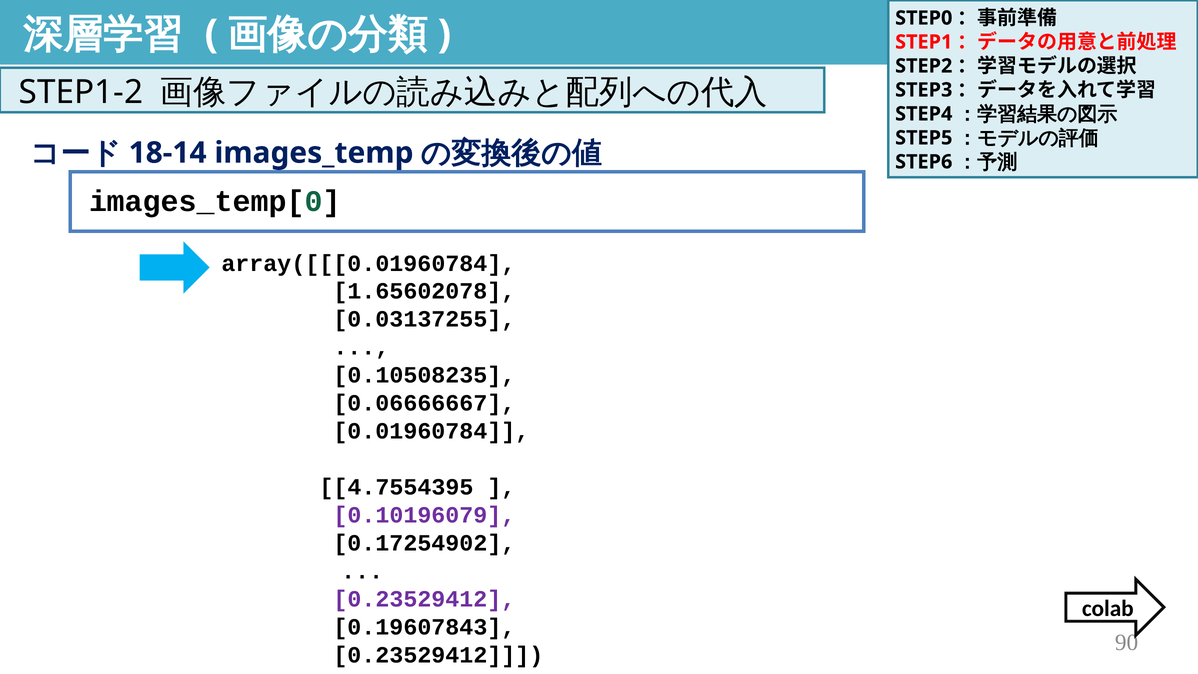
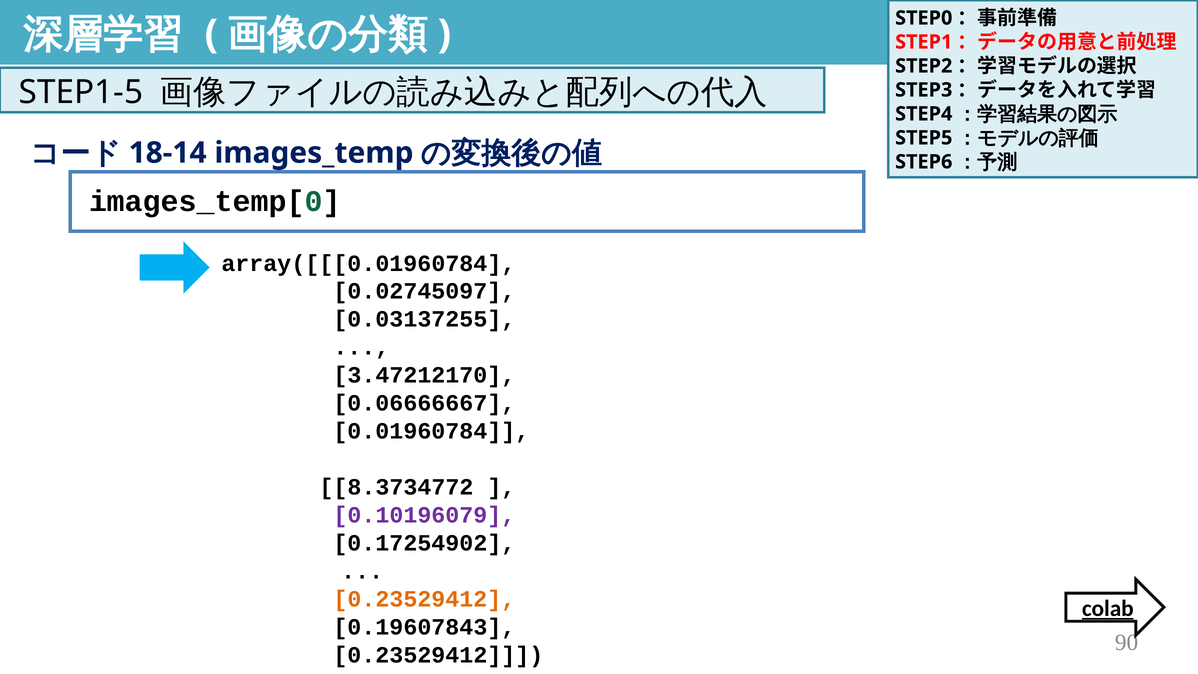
STEP1-2: STEP1-2 -> STEP1-5 (81, 92)
1.65602078: 1.65602078 -> 0.02745097 (424, 291)
0.10508235: 0.10508235 -> 3.47212170 (424, 375)
4.7554395: 4.7554395 -> 8.3734772 (396, 487)
0.23529412 colour: purple -> orange (424, 599)
colab underline: none -> present (1108, 609)
